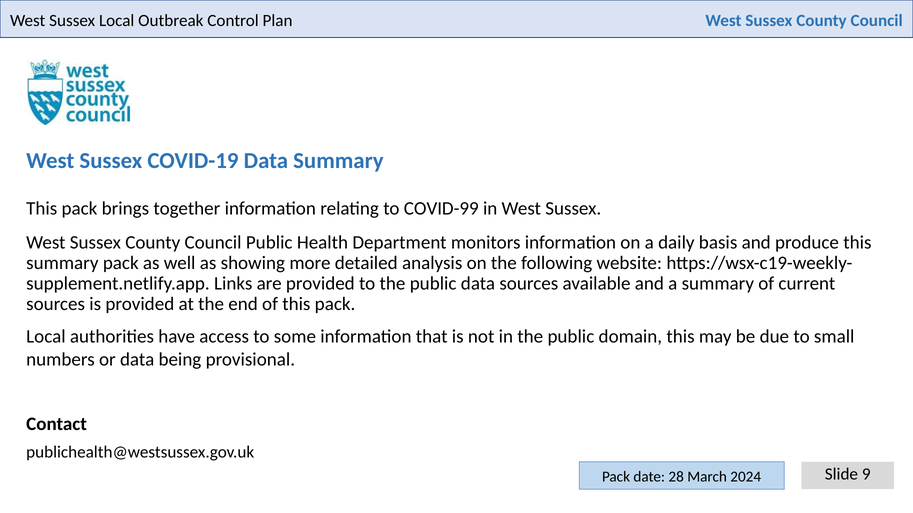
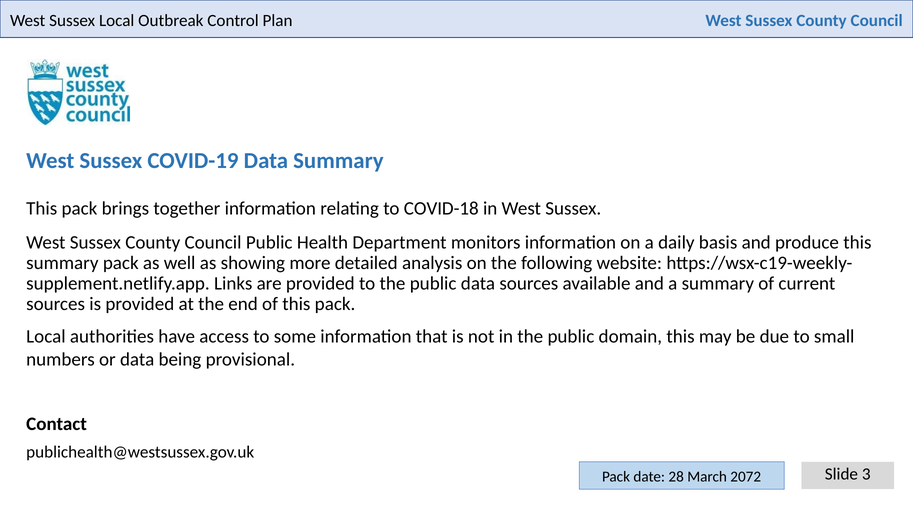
COVID-99: COVID-99 -> COVID-18 (441, 208)
9: 9 -> 3 (866, 475)
2024: 2024 -> 2072 (746, 477)
